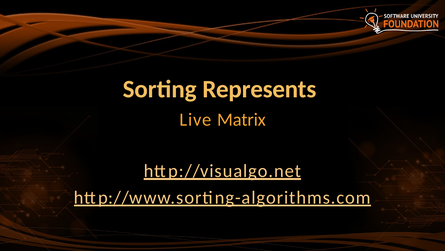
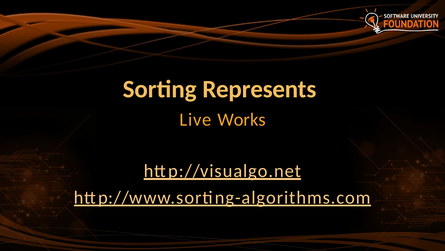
Matrix: Matrix -> Works (242, 119)
